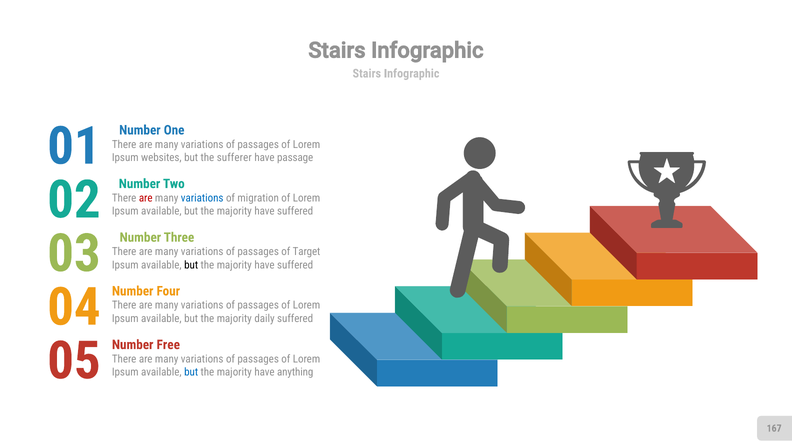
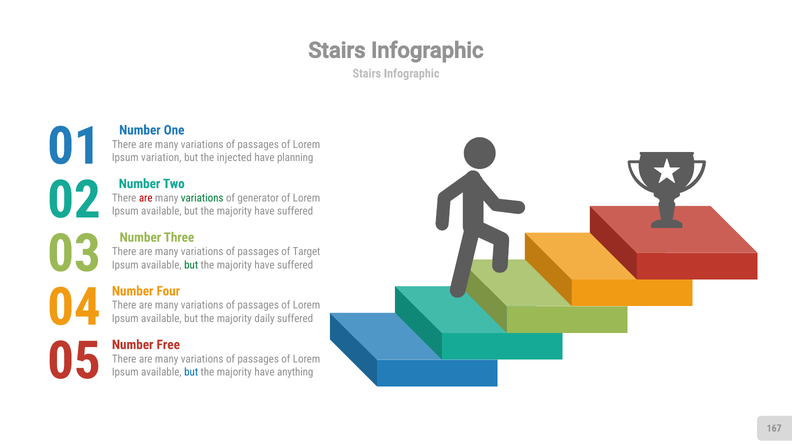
websites: websites -> variation (161, 158)
sufferer: sufferer -> injected (234, 158)
passage: passage -> planning (295, 158)
variations colour: blue -> green (202, 198)
migration: migration -> generator (258, 198)
but colour: black -> green (191, 265)
